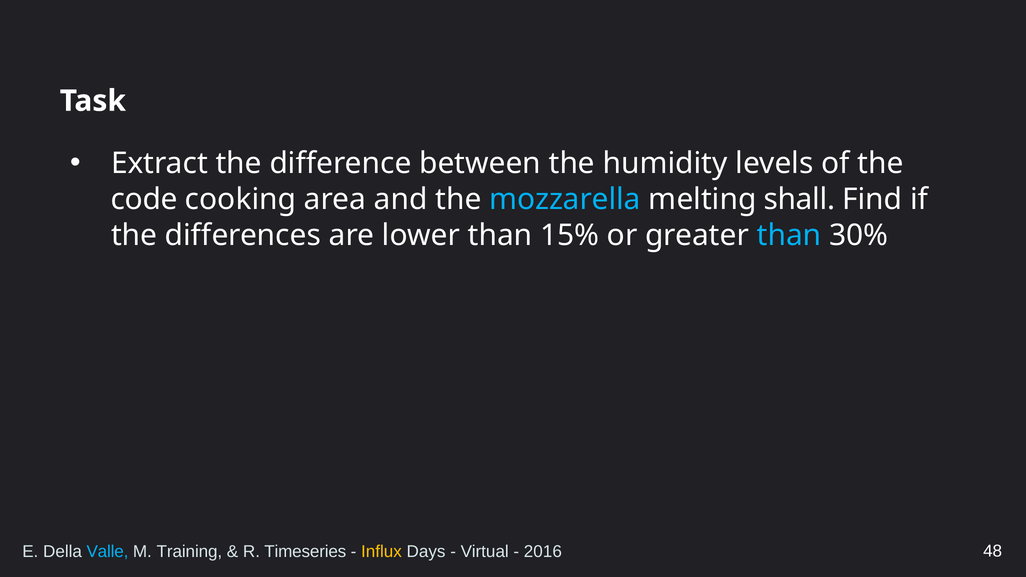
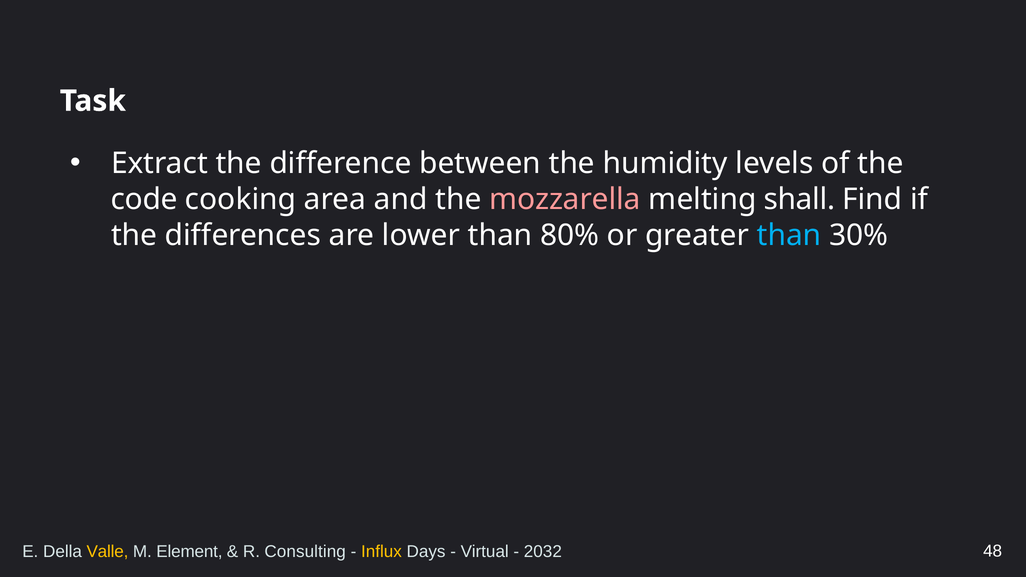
mozzarella colour: light blue -> pink (565, 199)
15%: 15% -> 80% (570, 235)
Valle colour: light blue -> yellow (107, 552)
Training: Training -> Element (189, 552)
Timeseries: Timeseries -> Consulting (305, 552)
2016: 2016 -> 2032 (543, 552)
